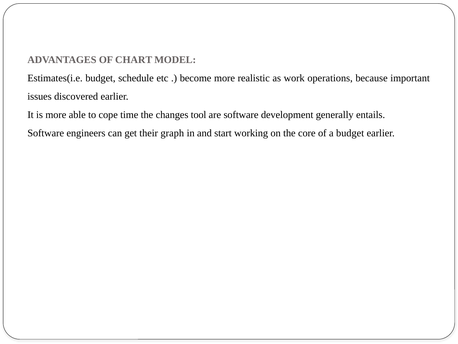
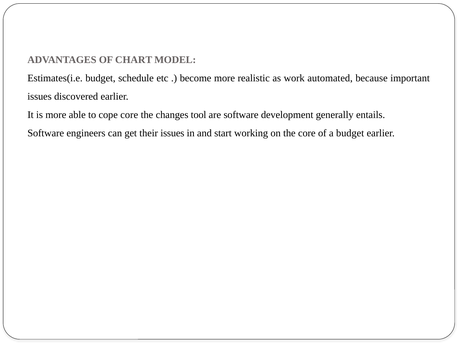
operations: operations -> automated (330, 78)
cope time: time -> core (129, 115)
their graph: graph -> issues (172, 133)
